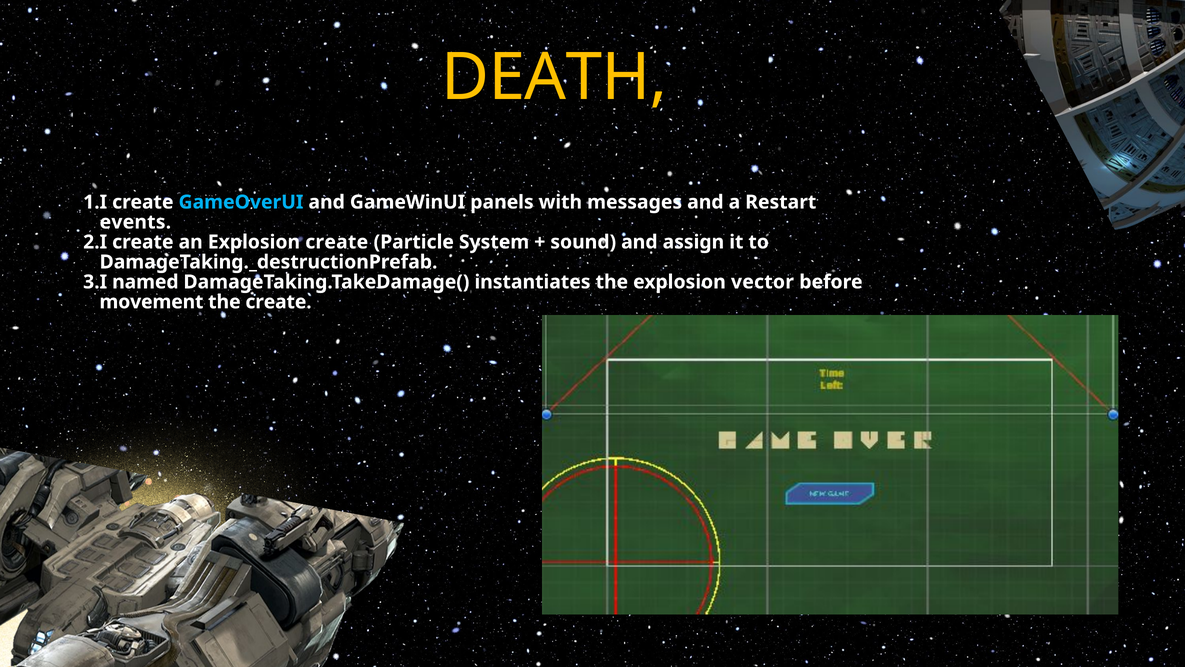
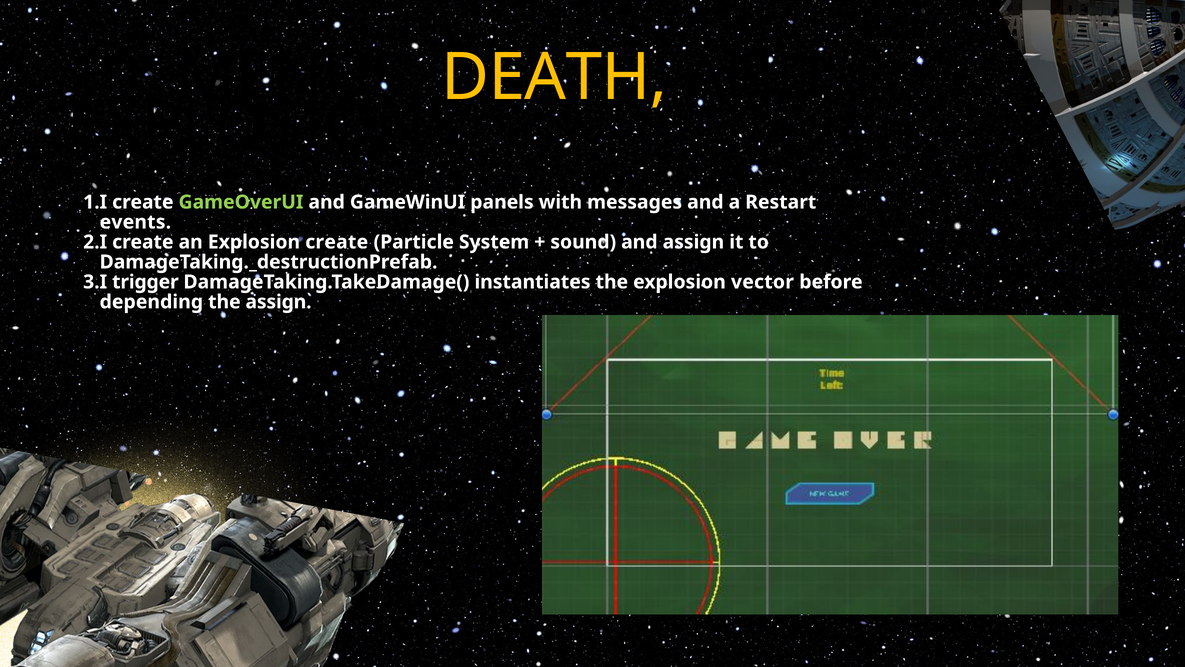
GameOverUI colour: light blue -> light green (241, 202)
named: named -> trigger (145, 282)
movement: movement -> depending (151, 302)
the create: create -> assign (279, 302)
